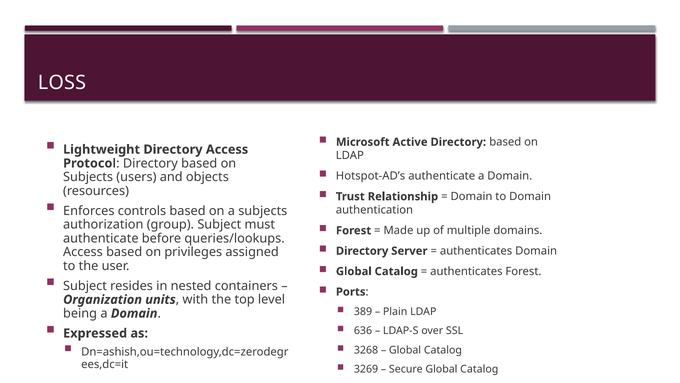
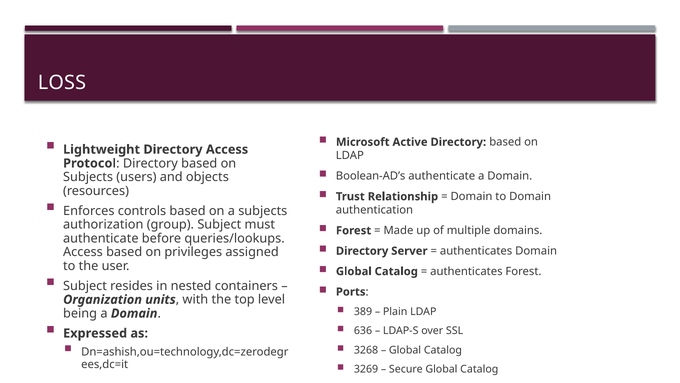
Hotspot-AD’s: Hotspot-AD’s -> Boolean-AD’s (371, 176)
